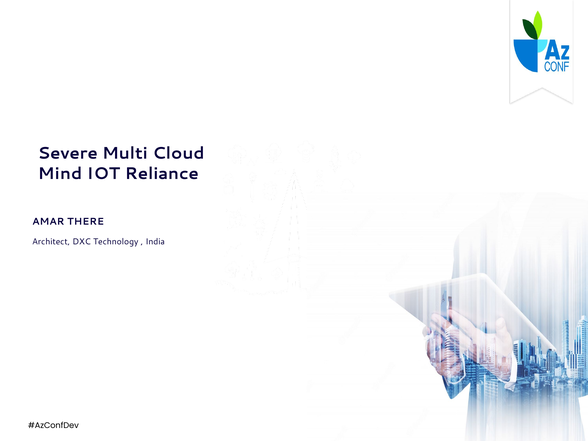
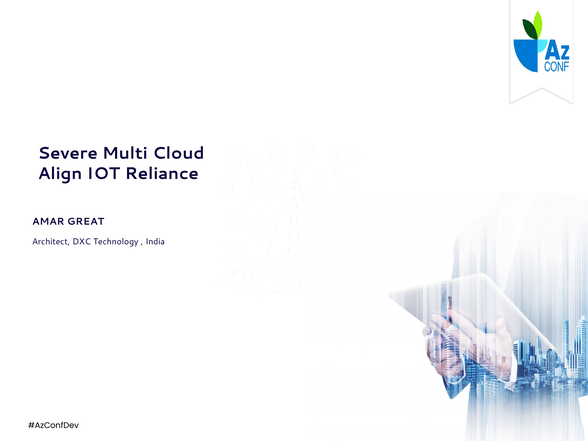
Mind: Mind -> Align (60, 173)
THERE: THERE -> GREAT (86, 222)
